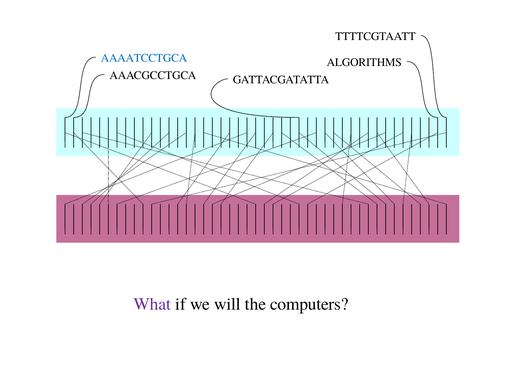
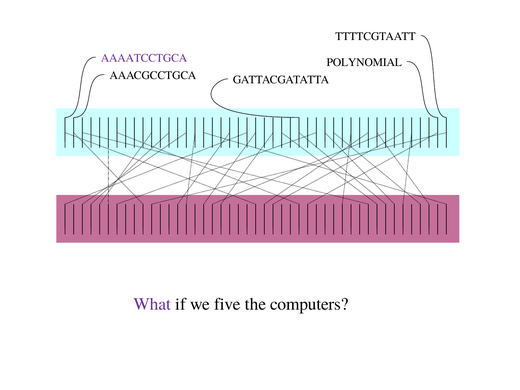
AAAATCCTGCA colour: blue -> purple (144, 58)
ALGORITHMS: ALGORITHMS -> POLYNOMIAL (364, 62)
will: will -> five (227, 304)
